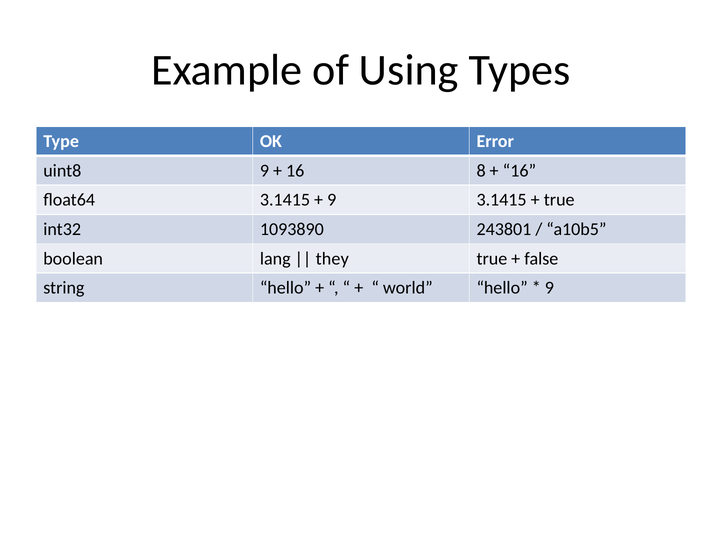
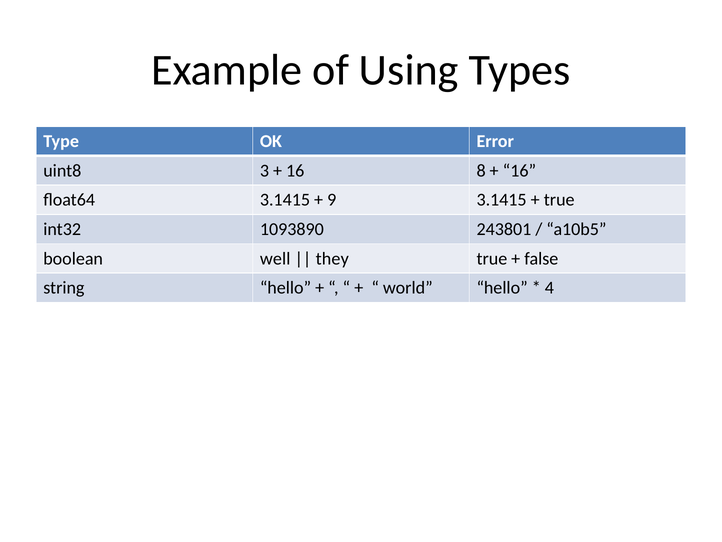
uint8 9: 9 -> 3 (264, 170)
lang: lang -> well (275, 258)
9: 9 -> 4 (549, 288)
